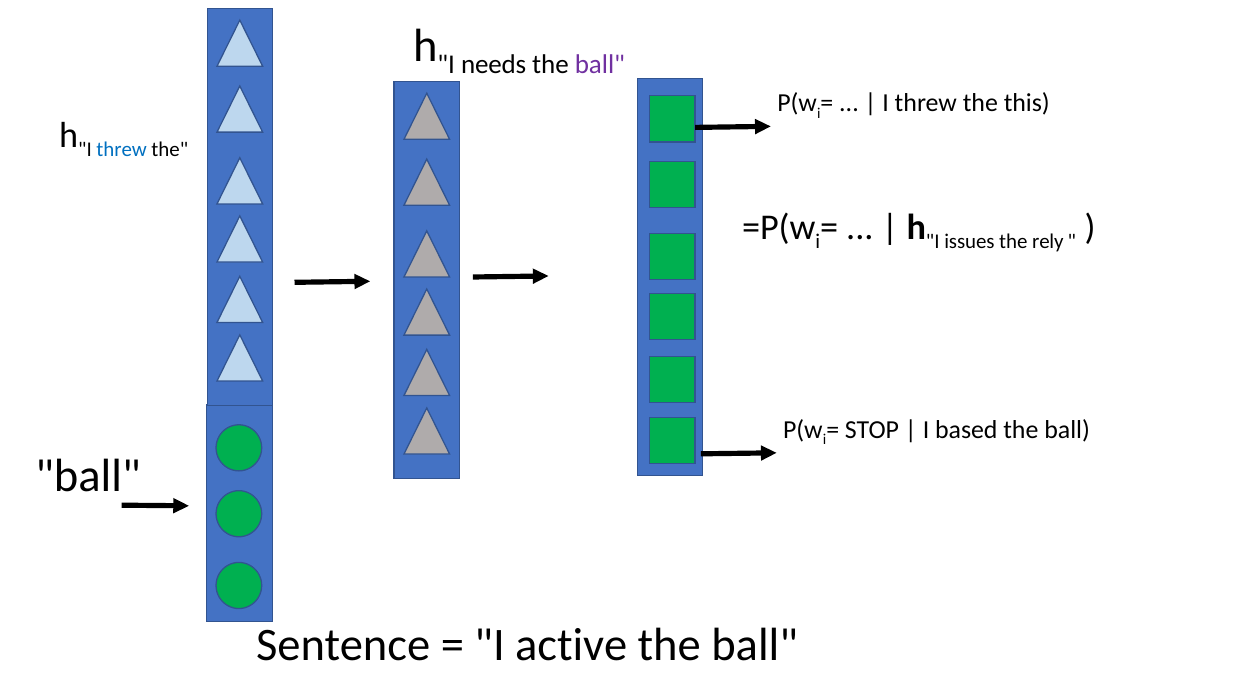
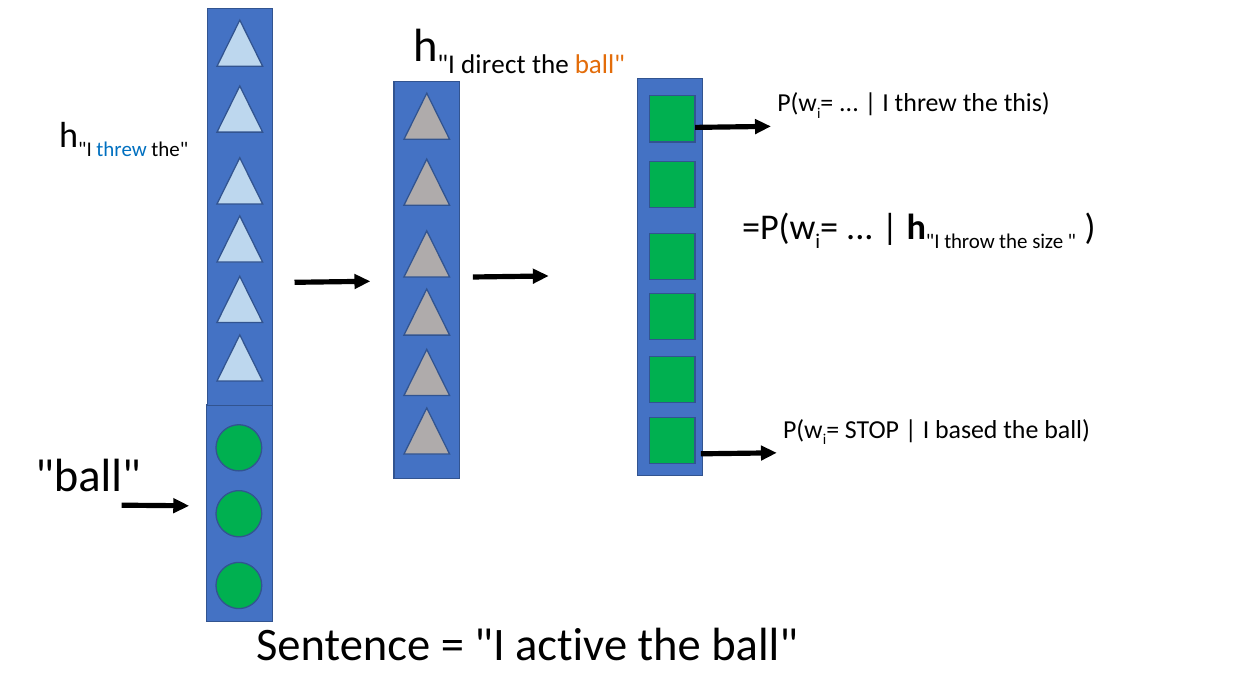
needs: needs -> direct (493, 64)
ball colour: purple -> orange (600, 64)
issues: issues -> throw (970, 242)
rely: rely -> size (1048, 242)
